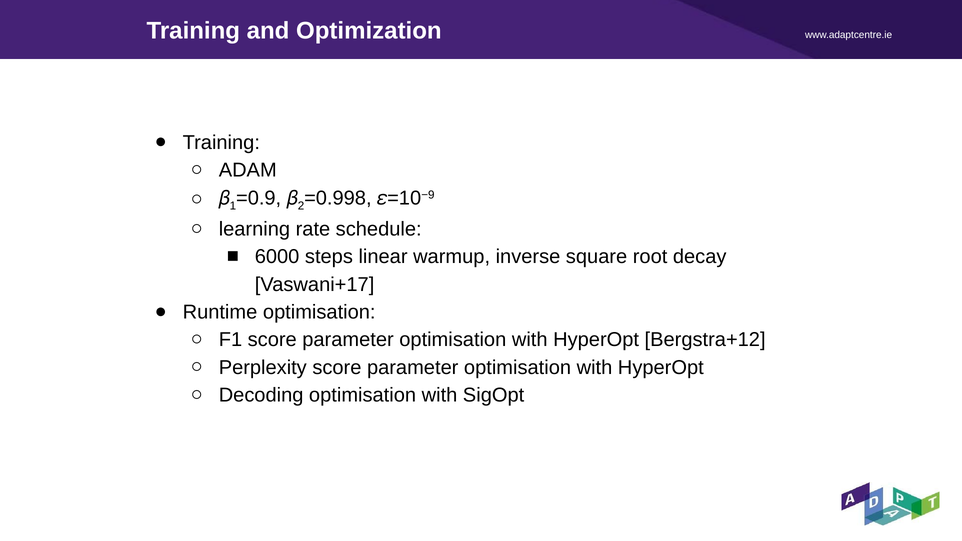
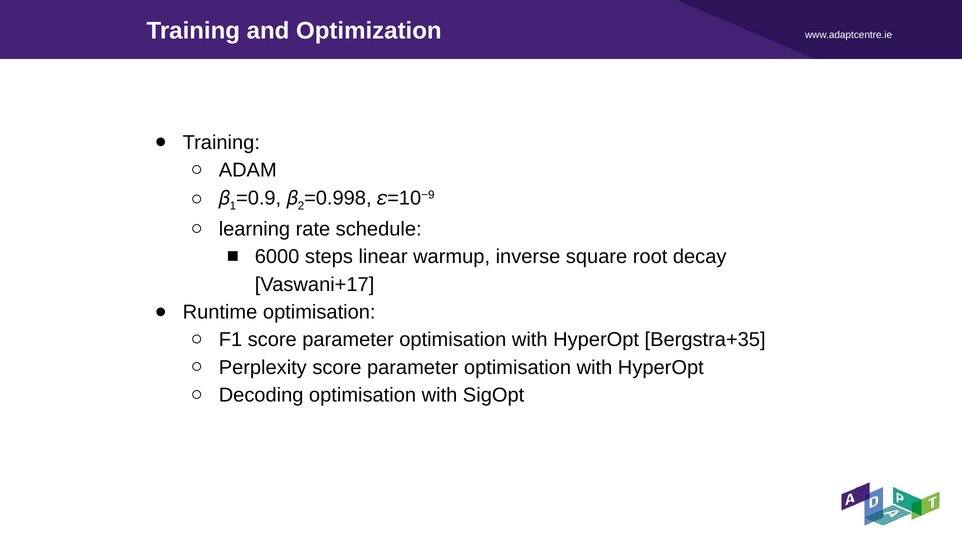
Bergstra+12: Bergstra+12 -> Bergstra+35 (705, 340)
